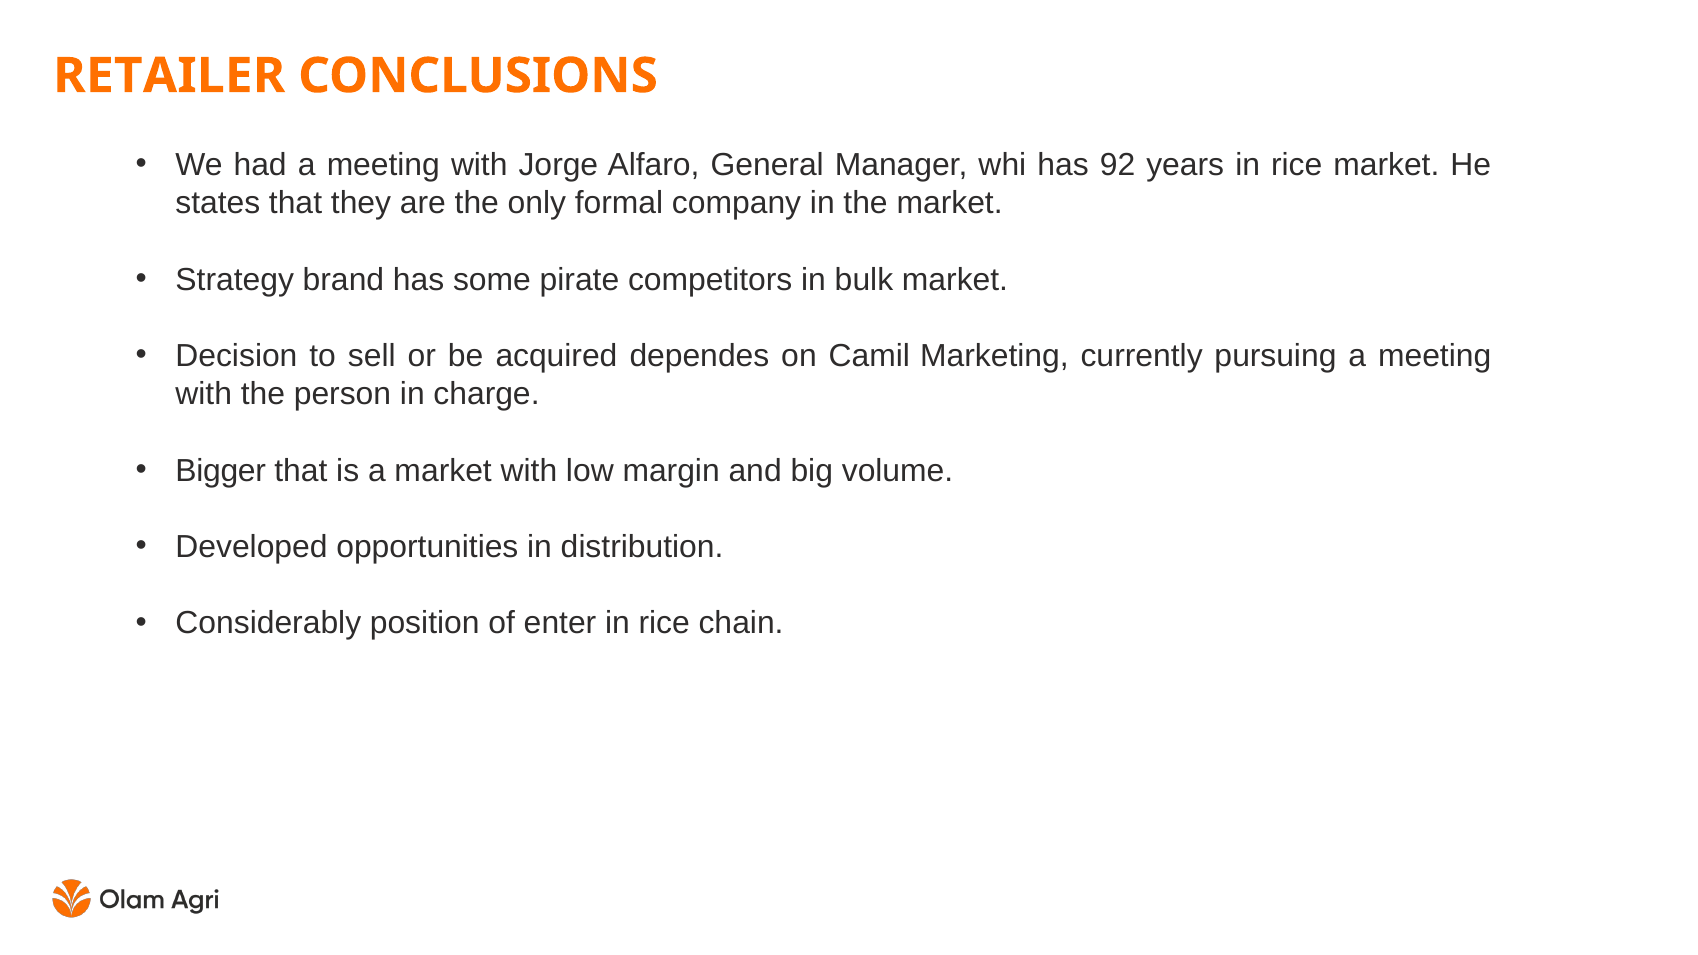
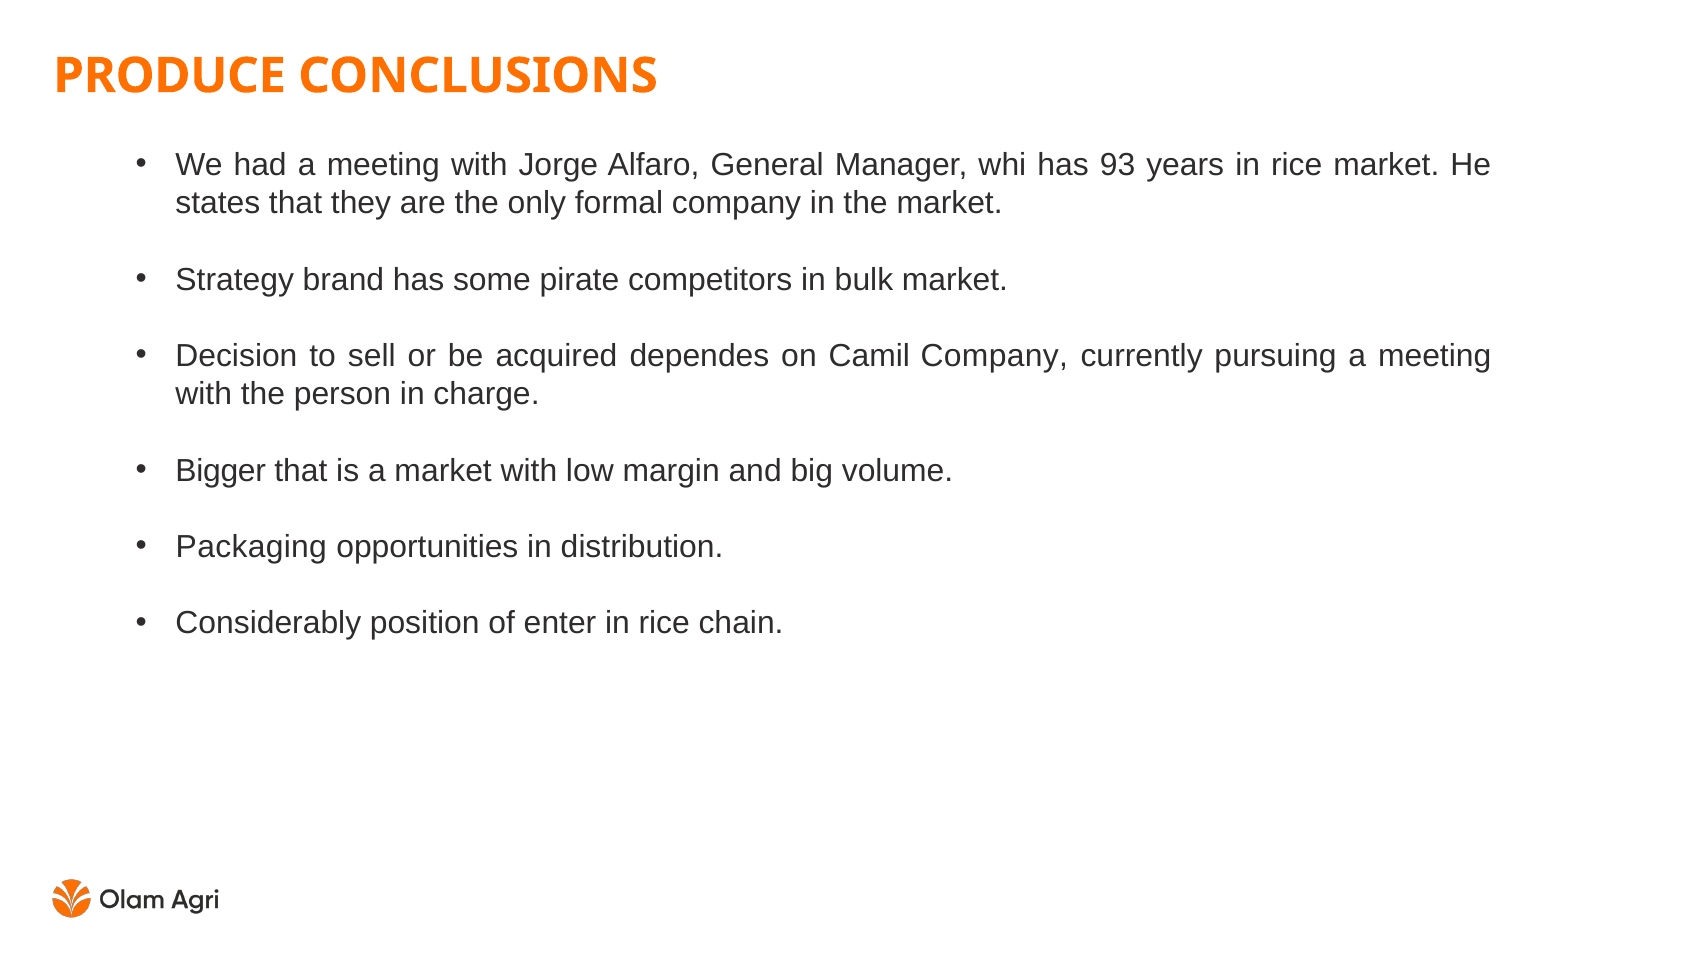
RETAILER: RETAILER -> PRODUCE (170, 76)
92: 92 -> 93 (1118, 165)
Camil Marketing: Marketing -> Company (994, 356)
Developed: Developed -> Packaging (251, 547)
